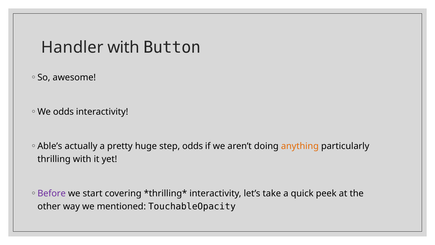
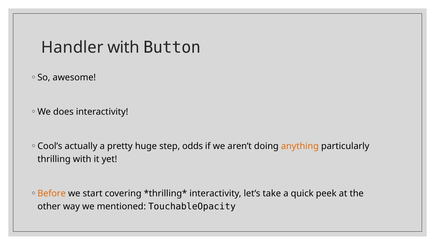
We odds: odds -> does (63, 112)
Able’s: Able’s -> Cool’s (50, 146)
Before colour: purple -> orange (52, 193)
